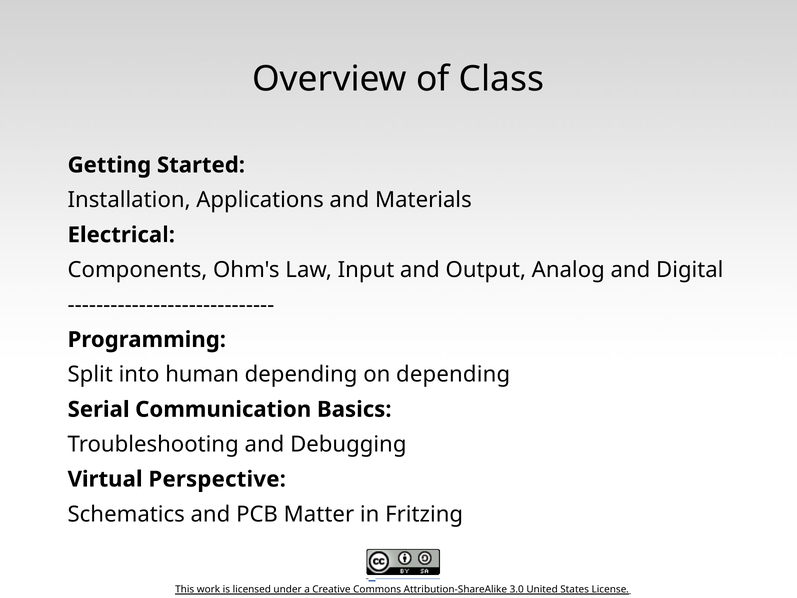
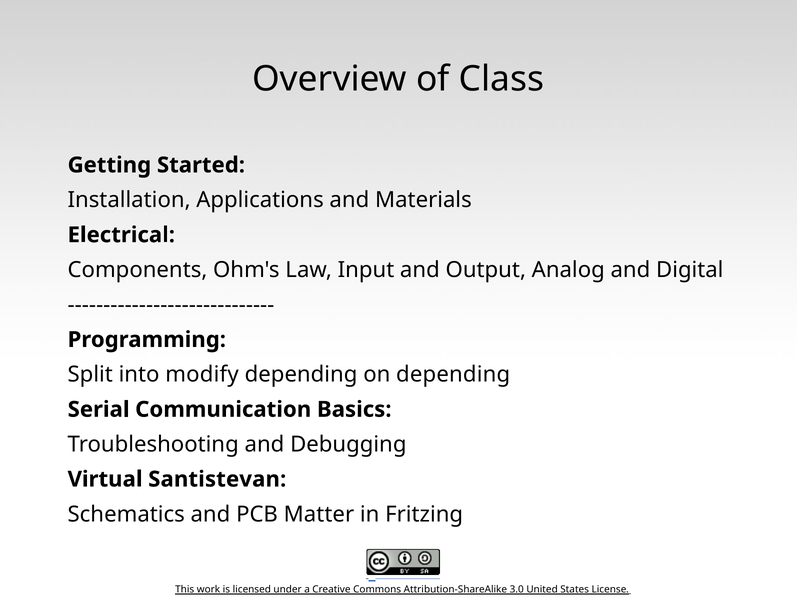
human: human -> modify (202, 374)
Perspective: Perspective -> Santistevan (217, 479)
